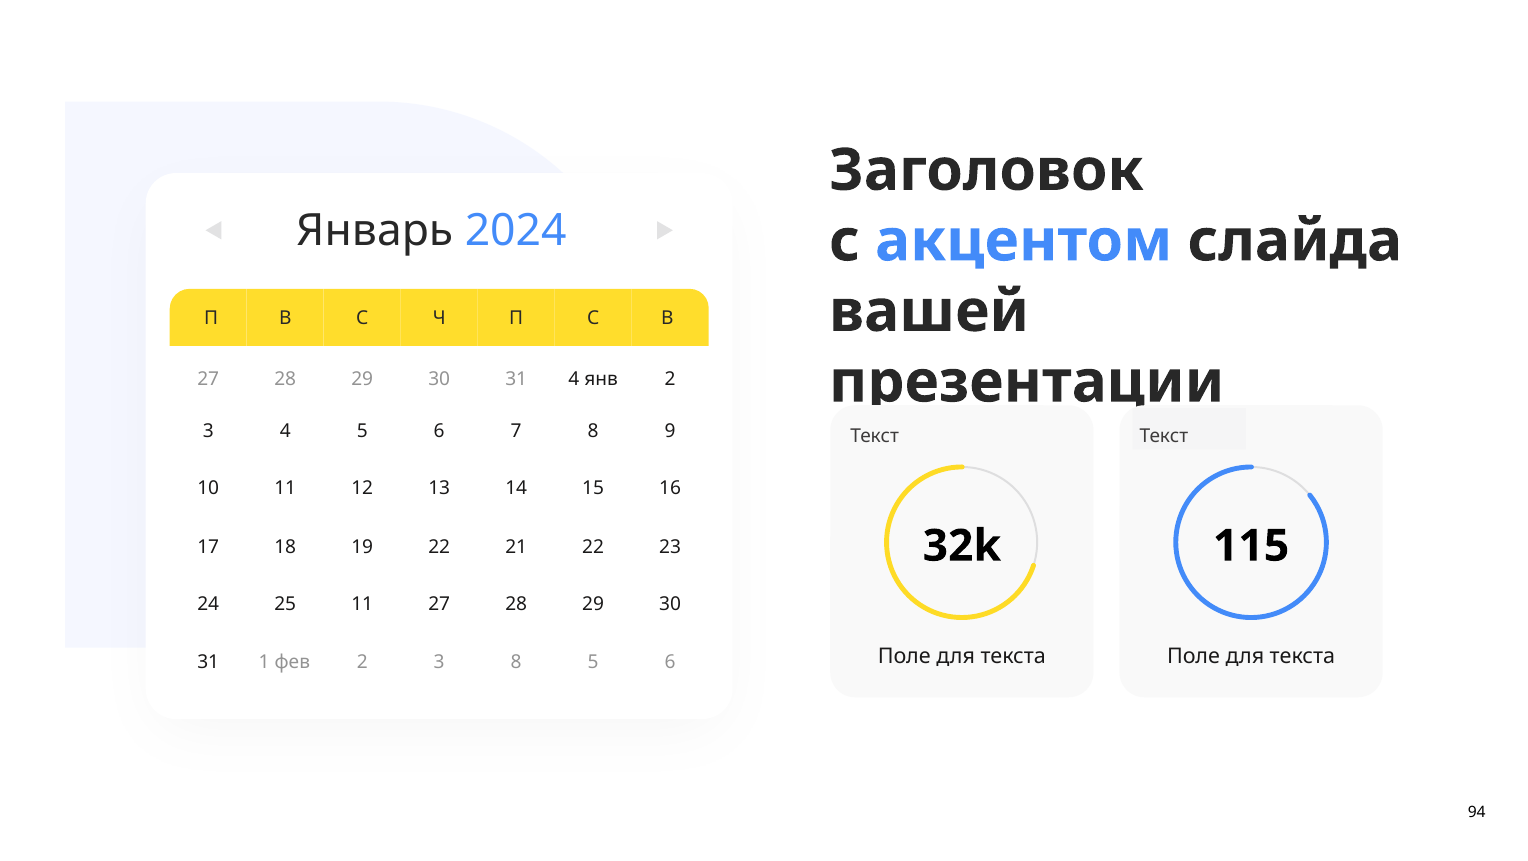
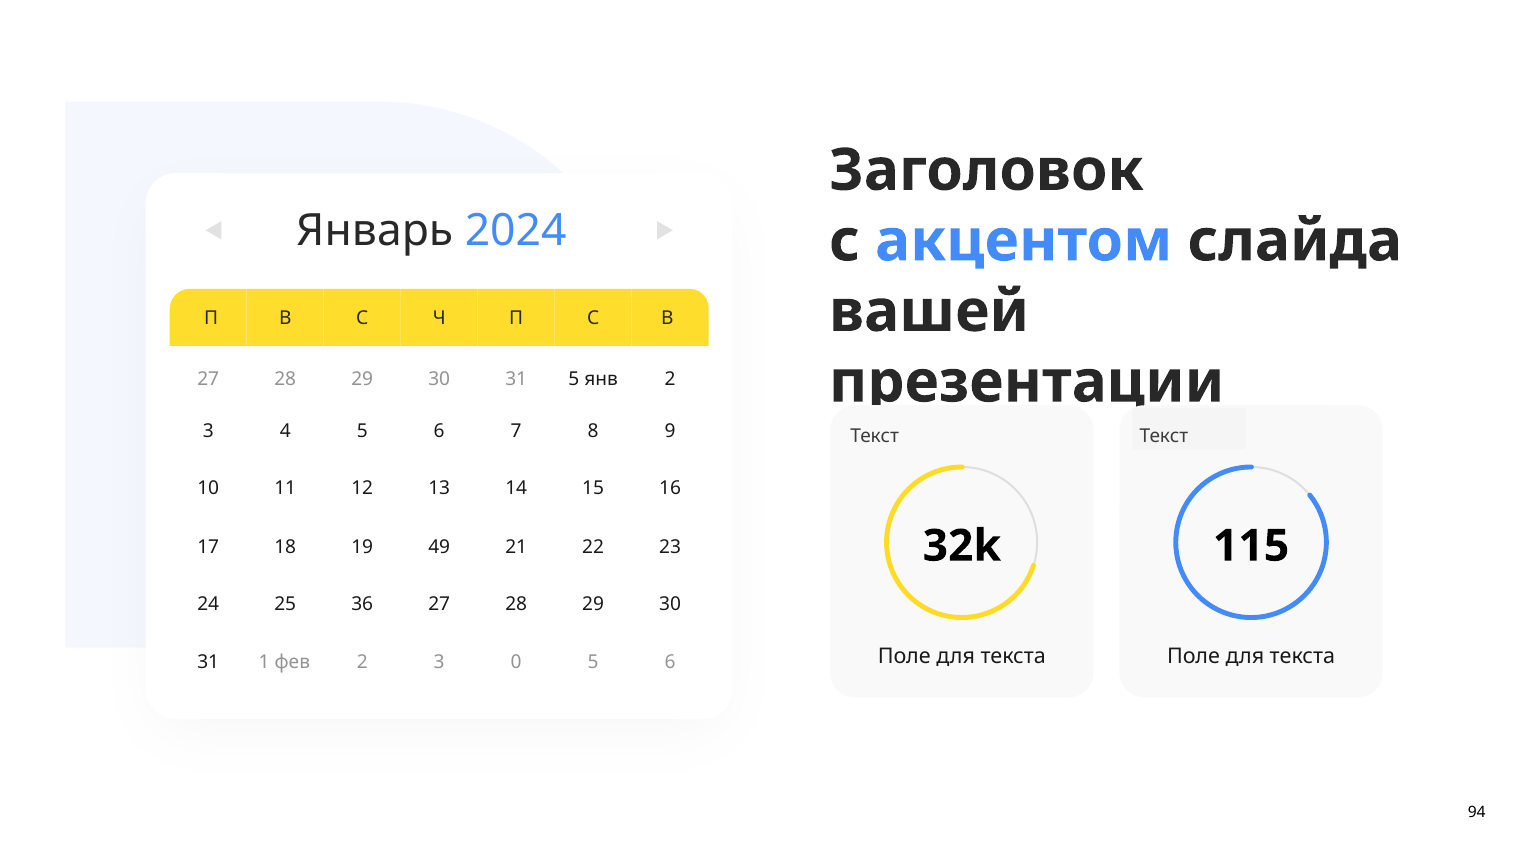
31 4: 4 -> 5 (574, 379)
19 22: 22 -> 49 (439, 547)
25 11: 11 -> 36 (362, 605)
3 8: 8 -> 0 (516, 662)
